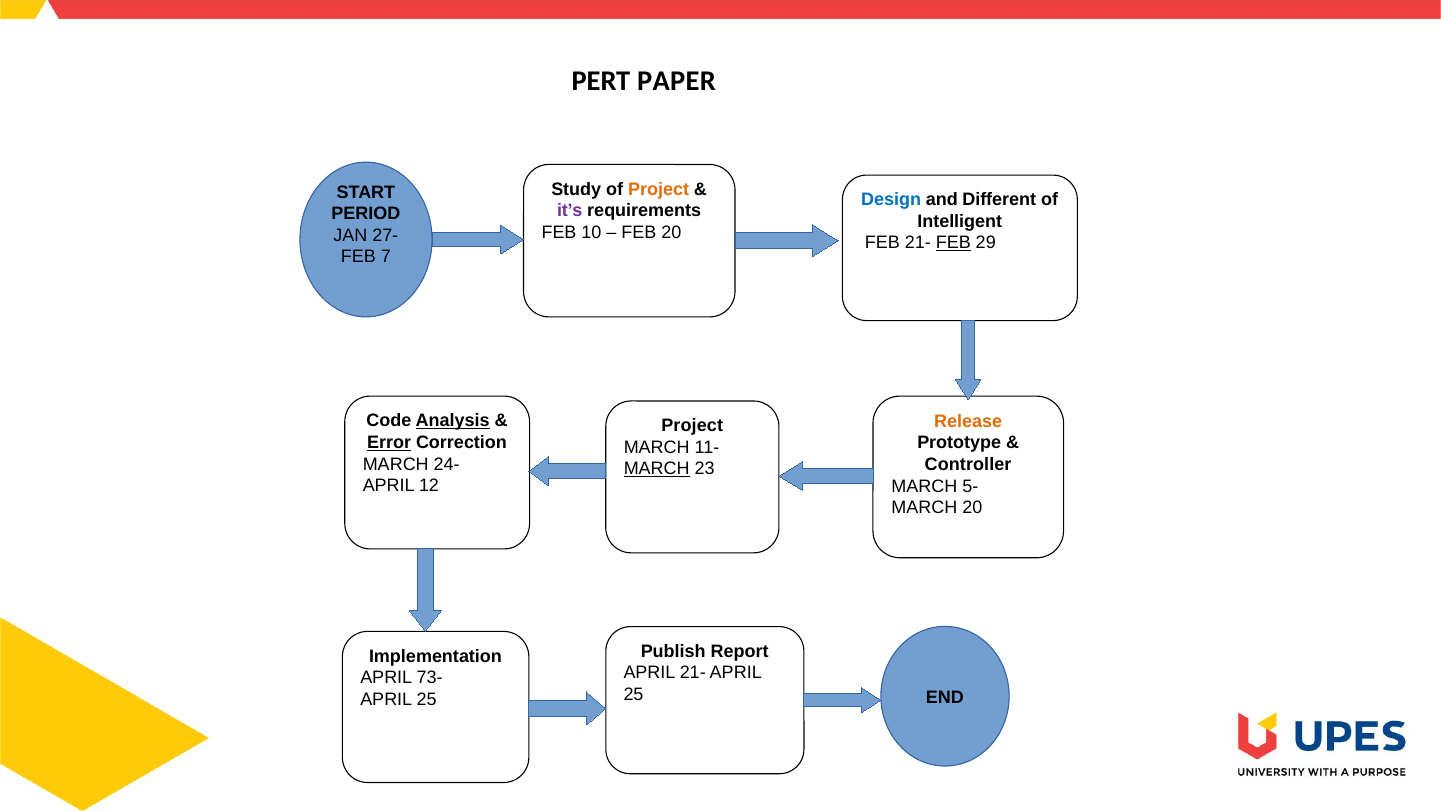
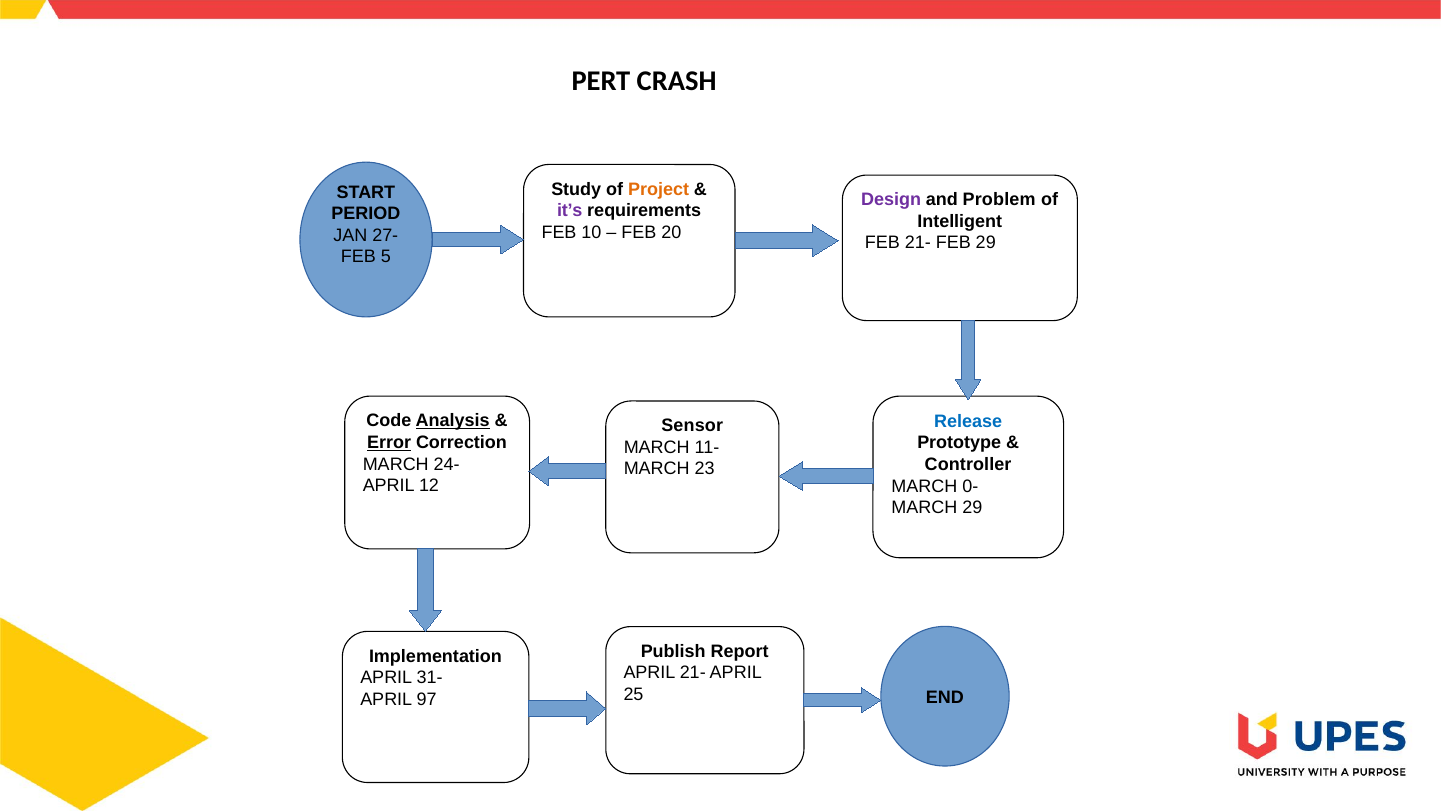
PAPER: PAPER -> CRASH (677, 81)
Design colour: blue -> purple (891, 199)
Different: Different -> Problem (999, 199)
FEB underline: present -> none (953, 243)
7: 7 -> 5 (386, 257)
Release colour: orange -> blue (968, 421)
Project: Project -> Sensor (692, 426)
MARCH underline: present -> none (657, 469)
5-: 5- -> 0- (970, 486)
MARCH 20: 20 -> 29 (972, 508)
73-: 73- -> 31- (430, 677)
25: 25 -> 97 (427, 699)
